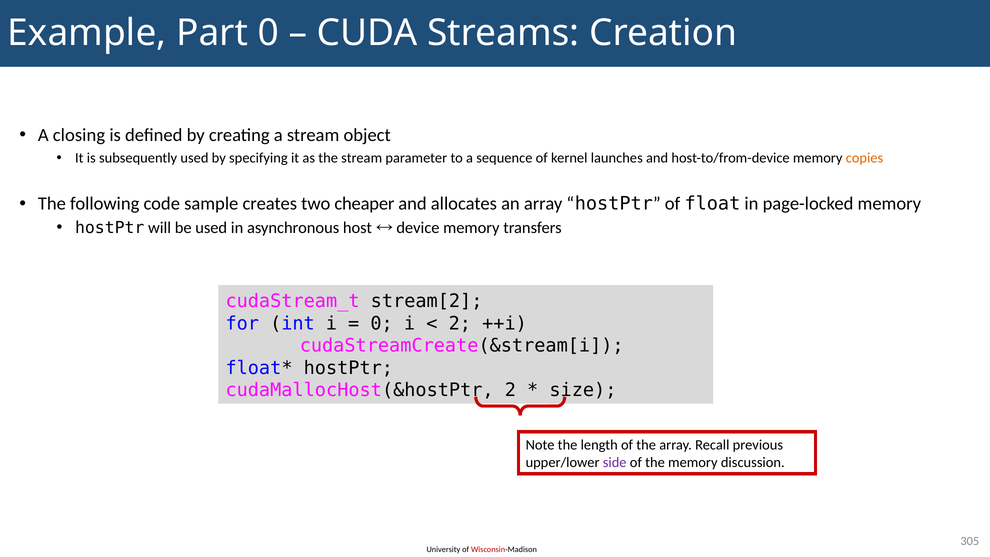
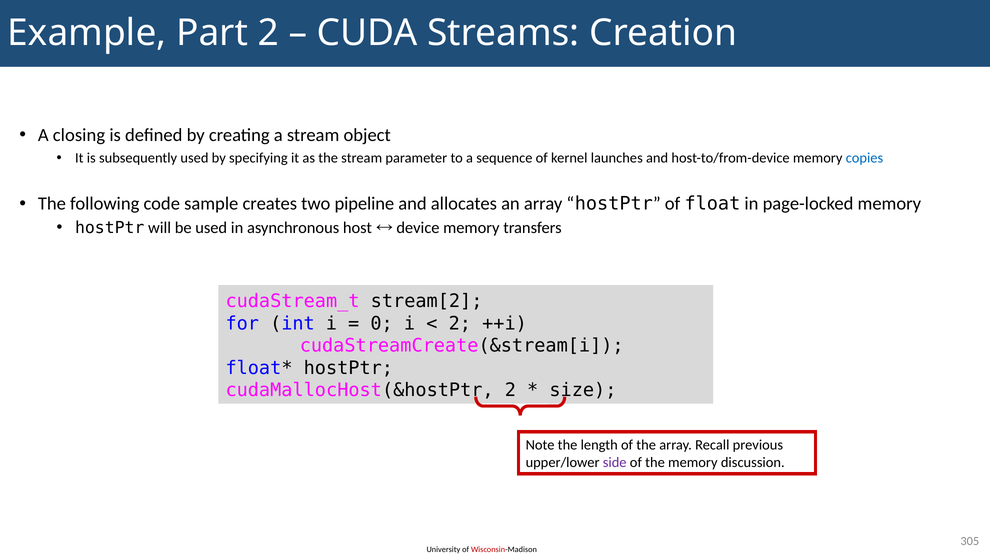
Part 0: 0 -> 2 (268, 33)
copies colour: orange -> blue (864, 158)
cheaper: cheaper -> pipeline (364, 204)
